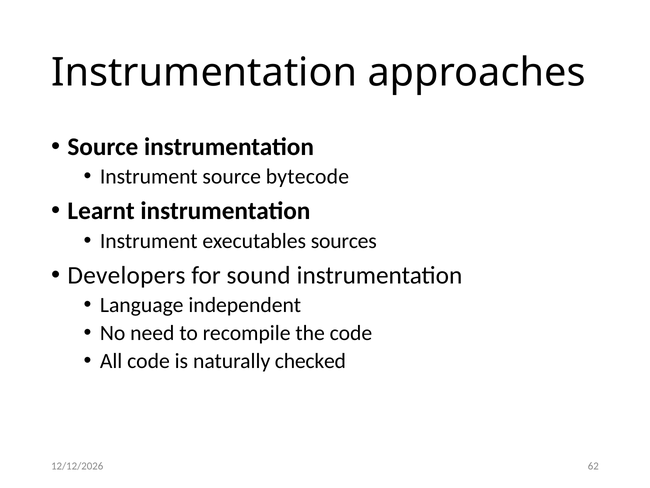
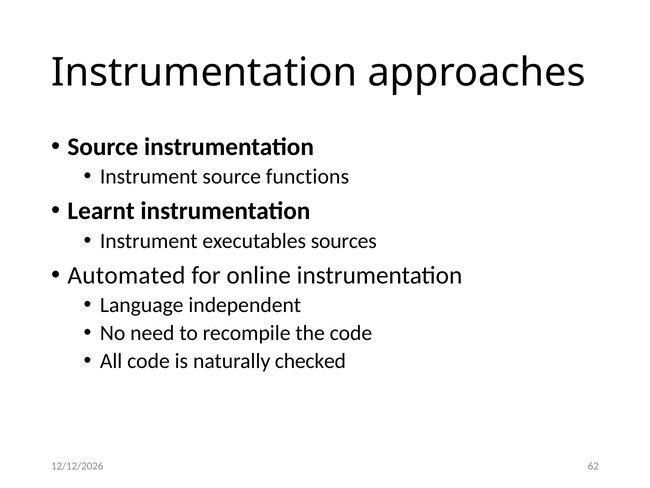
bytecode: bytecode -> functions (307, 176)
Developers: Developers -> Automated (126, 275)
sound: sound -> online (259, 275)
